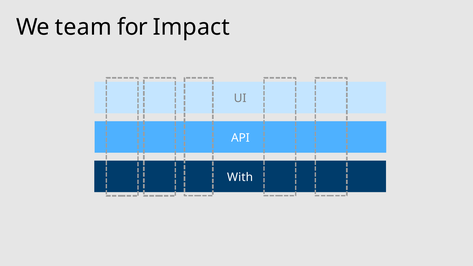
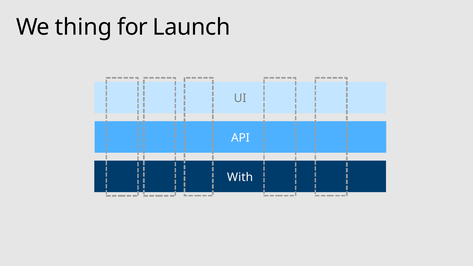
team: team -> thing (83, 27)
Impact: Impact -> Launch (191, 27)
